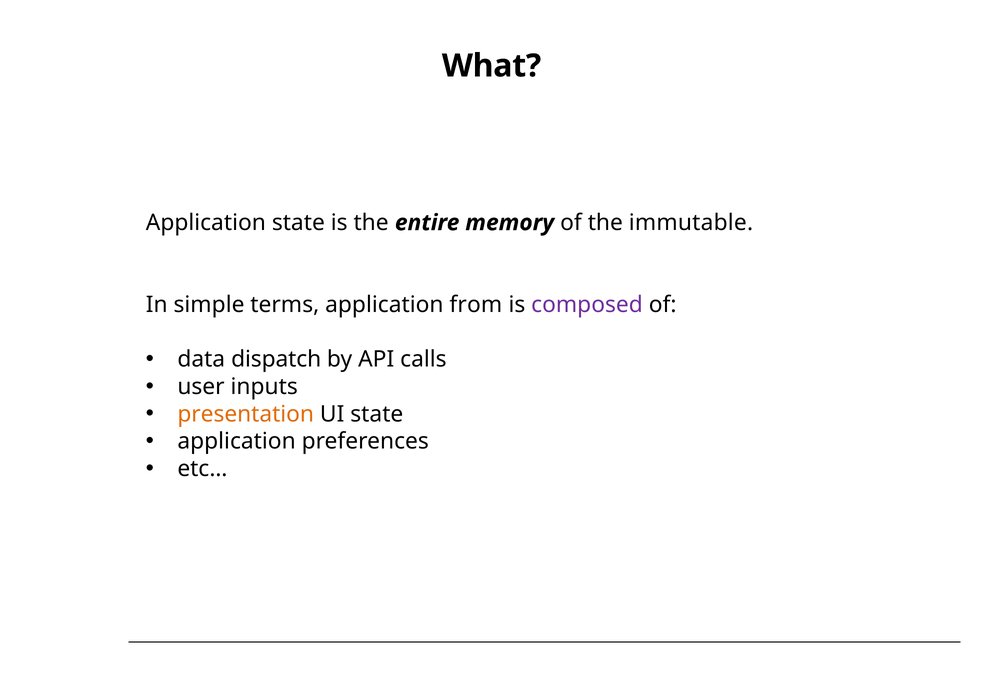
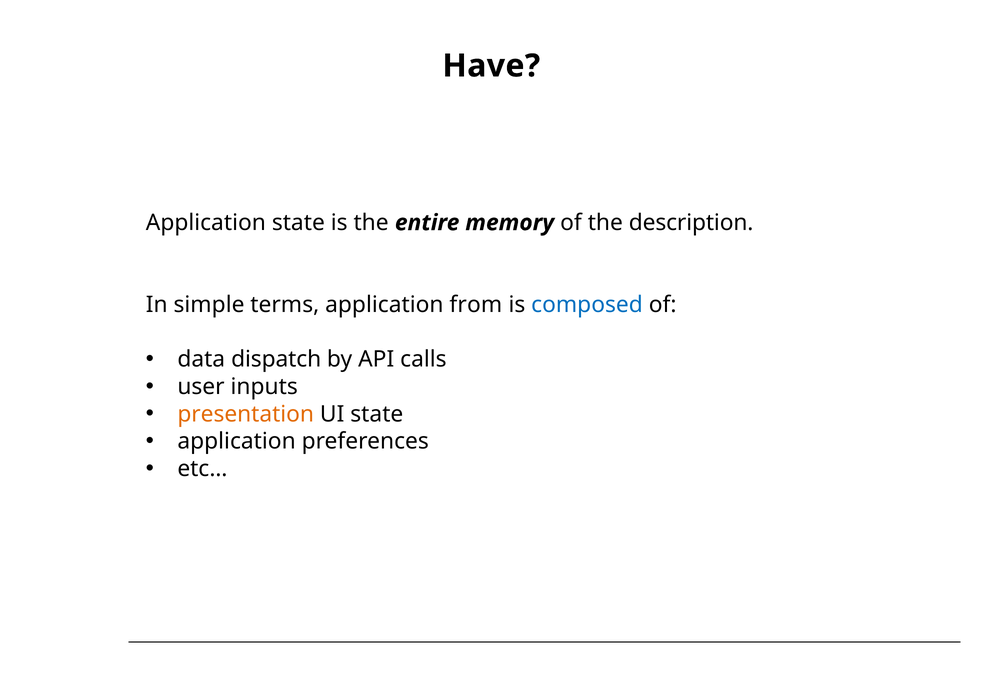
What: What -> Have (491, 66)
immutable: immutable -> description (691, 223)
composed colour: purple -> blue (587, 305)
